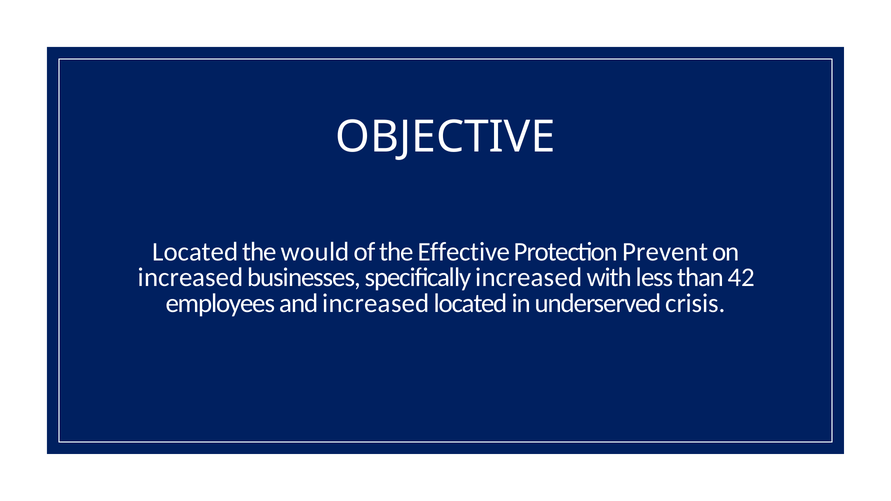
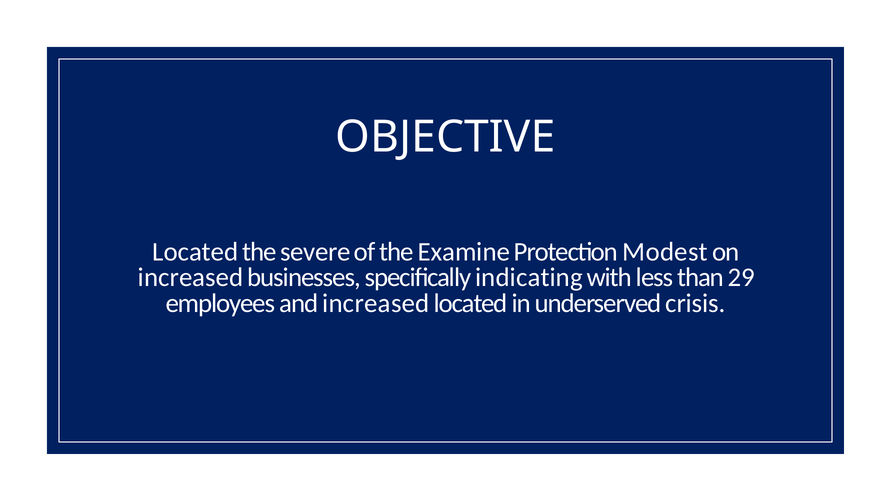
would: would -> severe (315, 252)
Effective: Effective -> Examine (464, 252)
Prevent: Prevent -> Modest (665, 252)
specifically increased: increased -> indicating (529, 278)
42: 42 -> 29 (741, 278)
